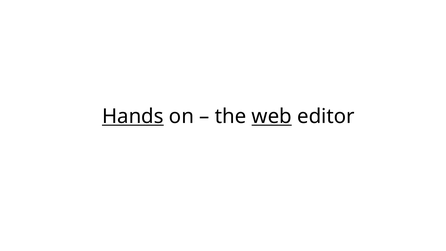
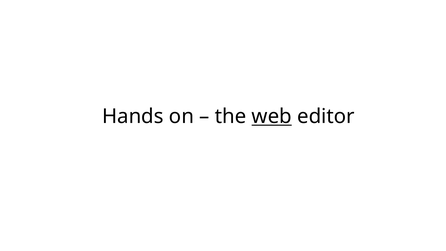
Hands underline: present -> none (133, 116)
